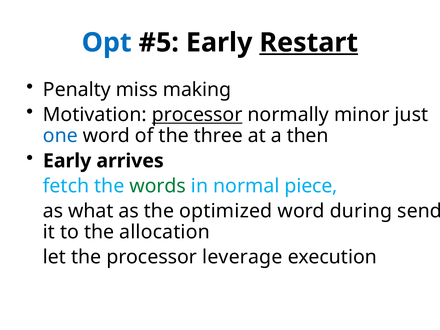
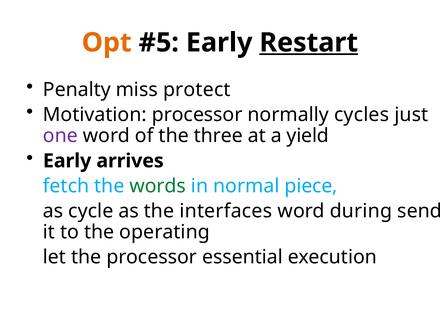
Opt colour: blue -> orange (107, 43)
making: making -> protect (197, 90)
processor underline: present -> none (197, 115)
minor: minor -> cycles (362, 115)
one colour: blue -> purple (60, 136)
then: then -> yield (308, 136)
what: what -> cycle (91, 211)
optimized: optimized -> interfaces (226, 211)
allocation: allocation -> operating (165, 232)
leverage: leverage -> essential (242, 257)
